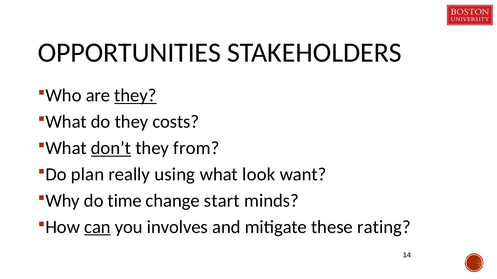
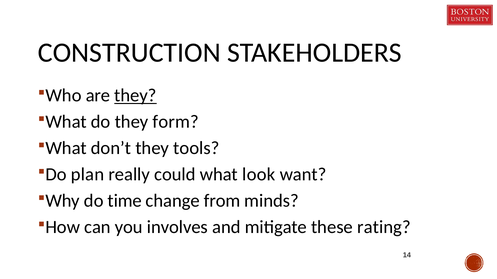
OPPORTUNITIES: OPPORTUNITIES -> CONSTRUCTION (129, 53)
costs: costs -> form (176, 122)
don’t underline: present -> none (111, 148)
from: from -> tools (196, 148)
using: using -> could (175, 175)
start: start -> from (222, 201)
can underline: present -> none (97, 227)
